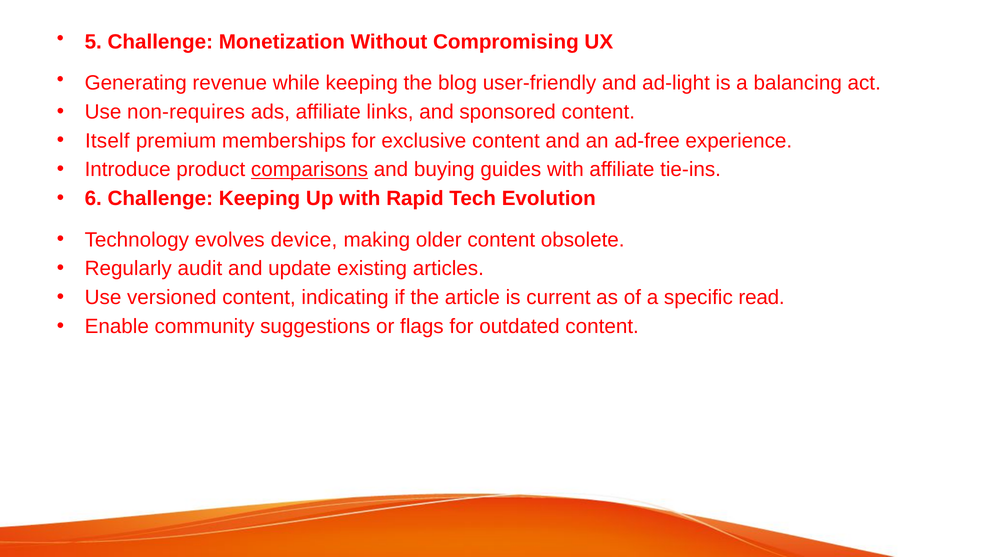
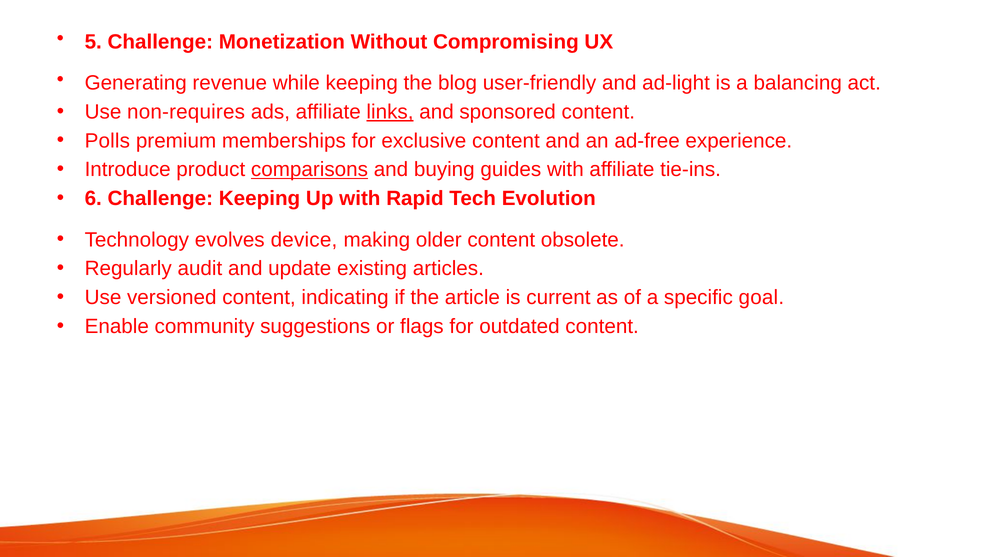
links underline: none -> present (390, 112)
Itself: Itself -> Polls (107, 141)
read: read -> goal (761, 297)
